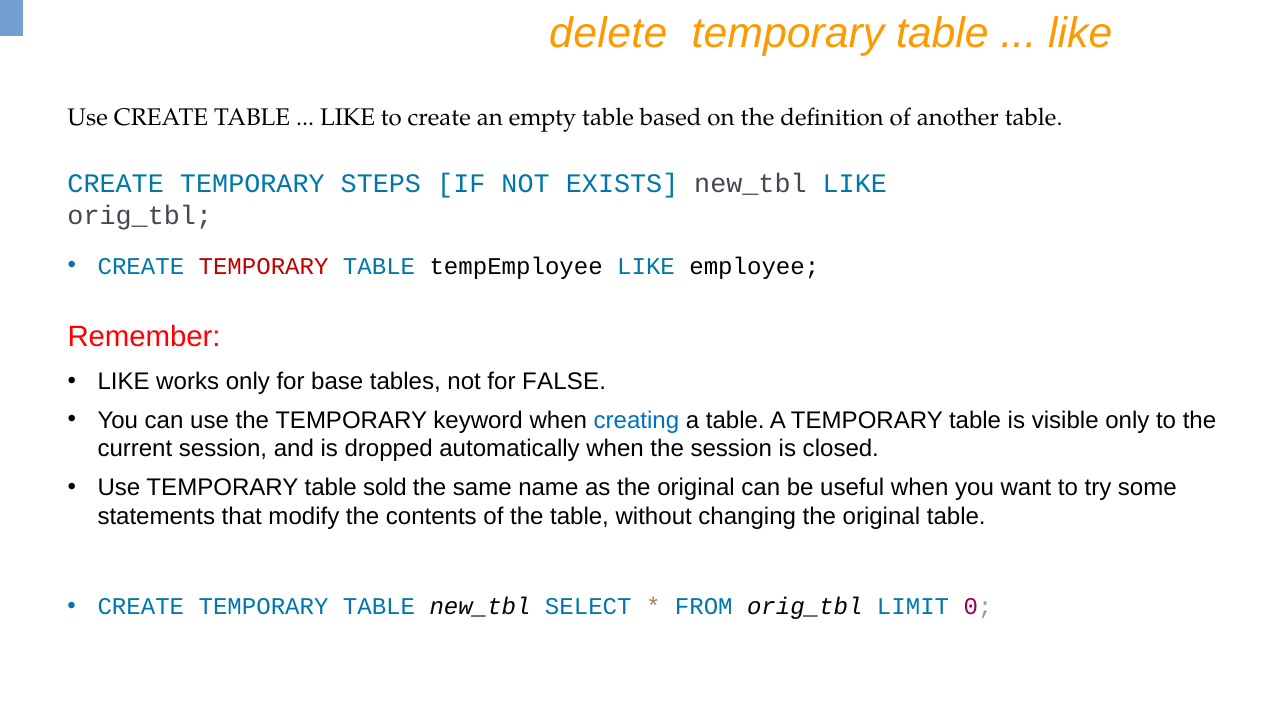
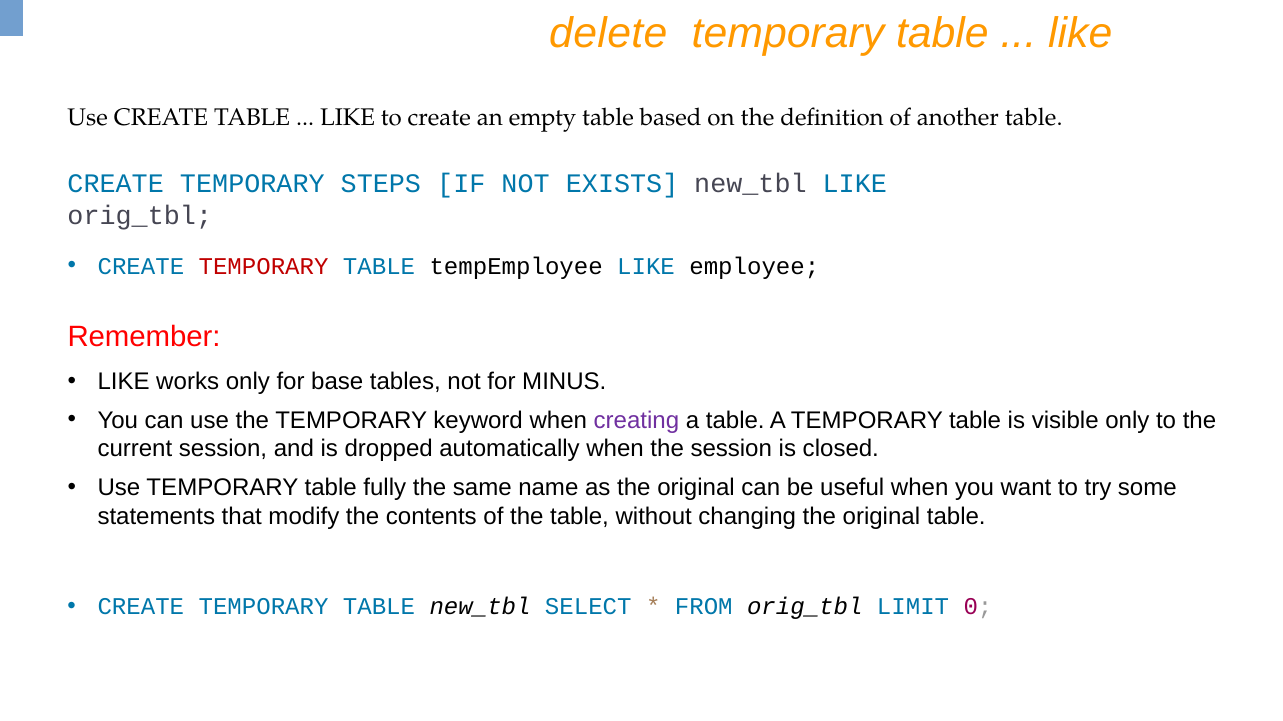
FALSE: FALSE -> MINUS (564, 382)
creating colour: blue -> purple (636, 420)
sold: sold -> fully (385, 488)
